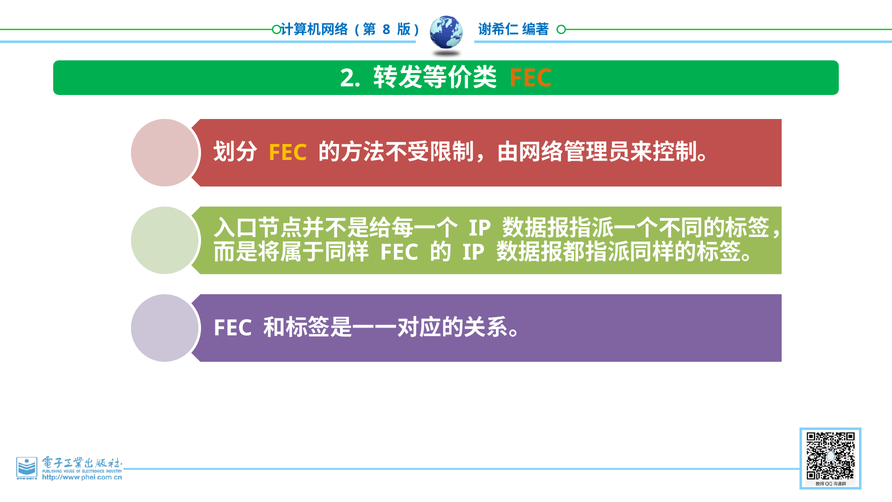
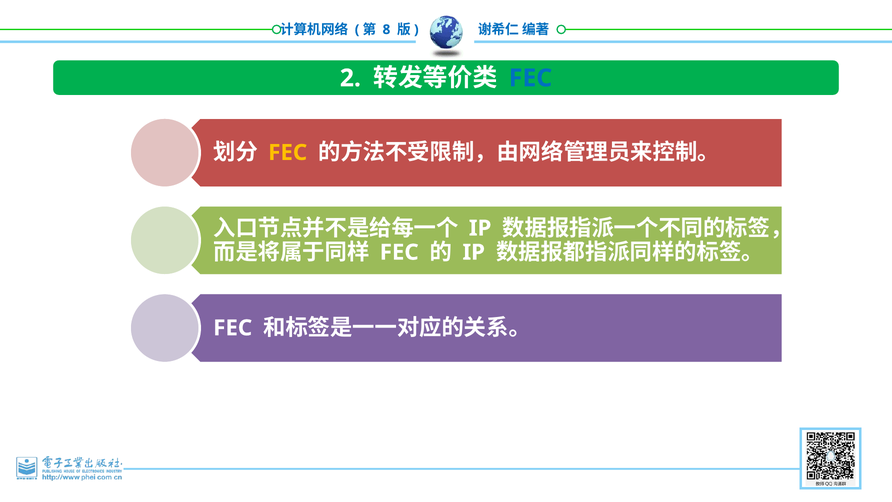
FEC colour: orange -> blue (530, 78)
